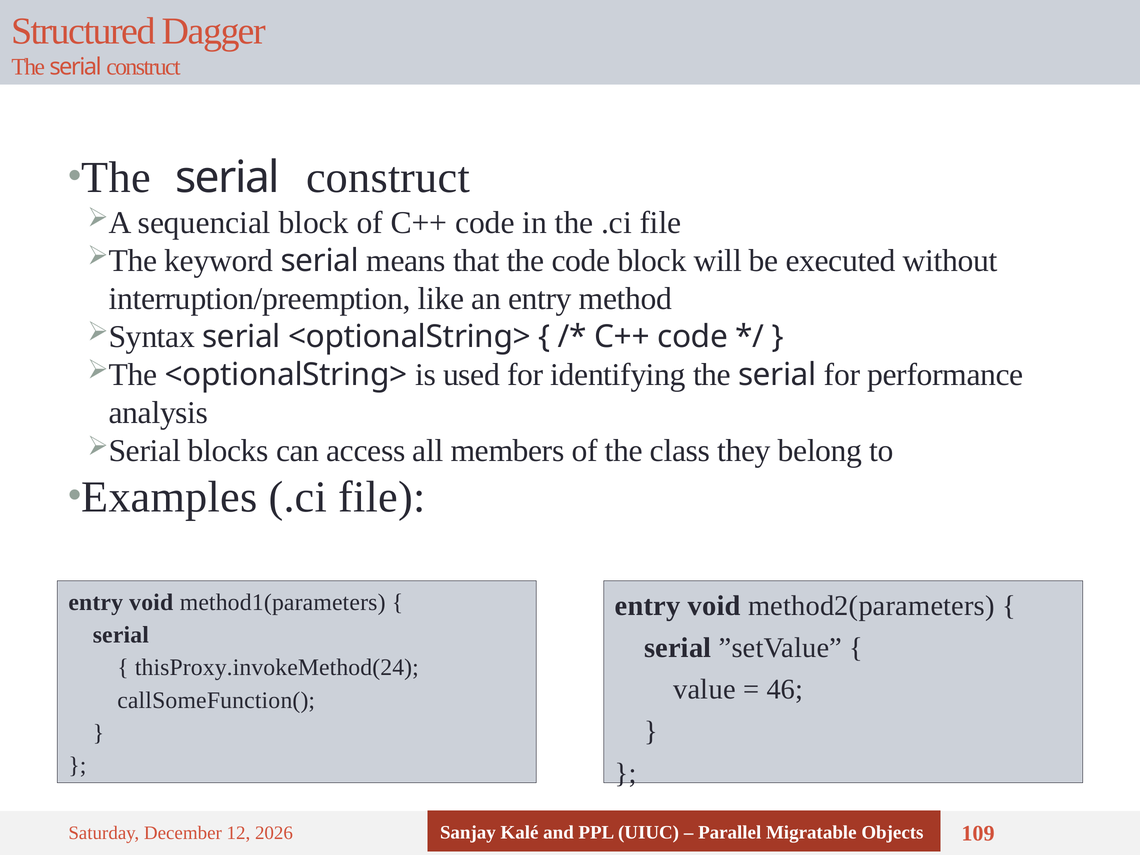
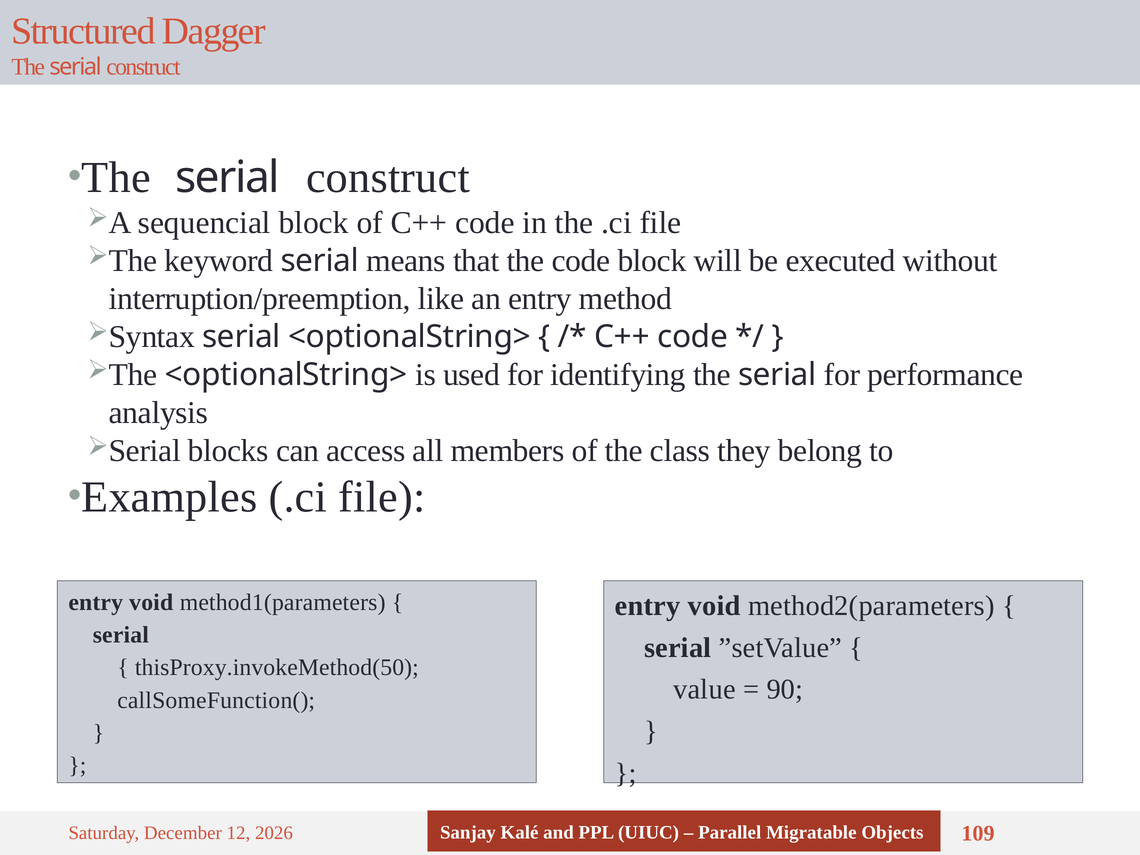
thisProxy.invokeMethod(24: thisProxy.invokeMethod(24 -> thisProxy.invokeMethod(50 (277, 668)
46: 46 -> 90 (785, 689)
